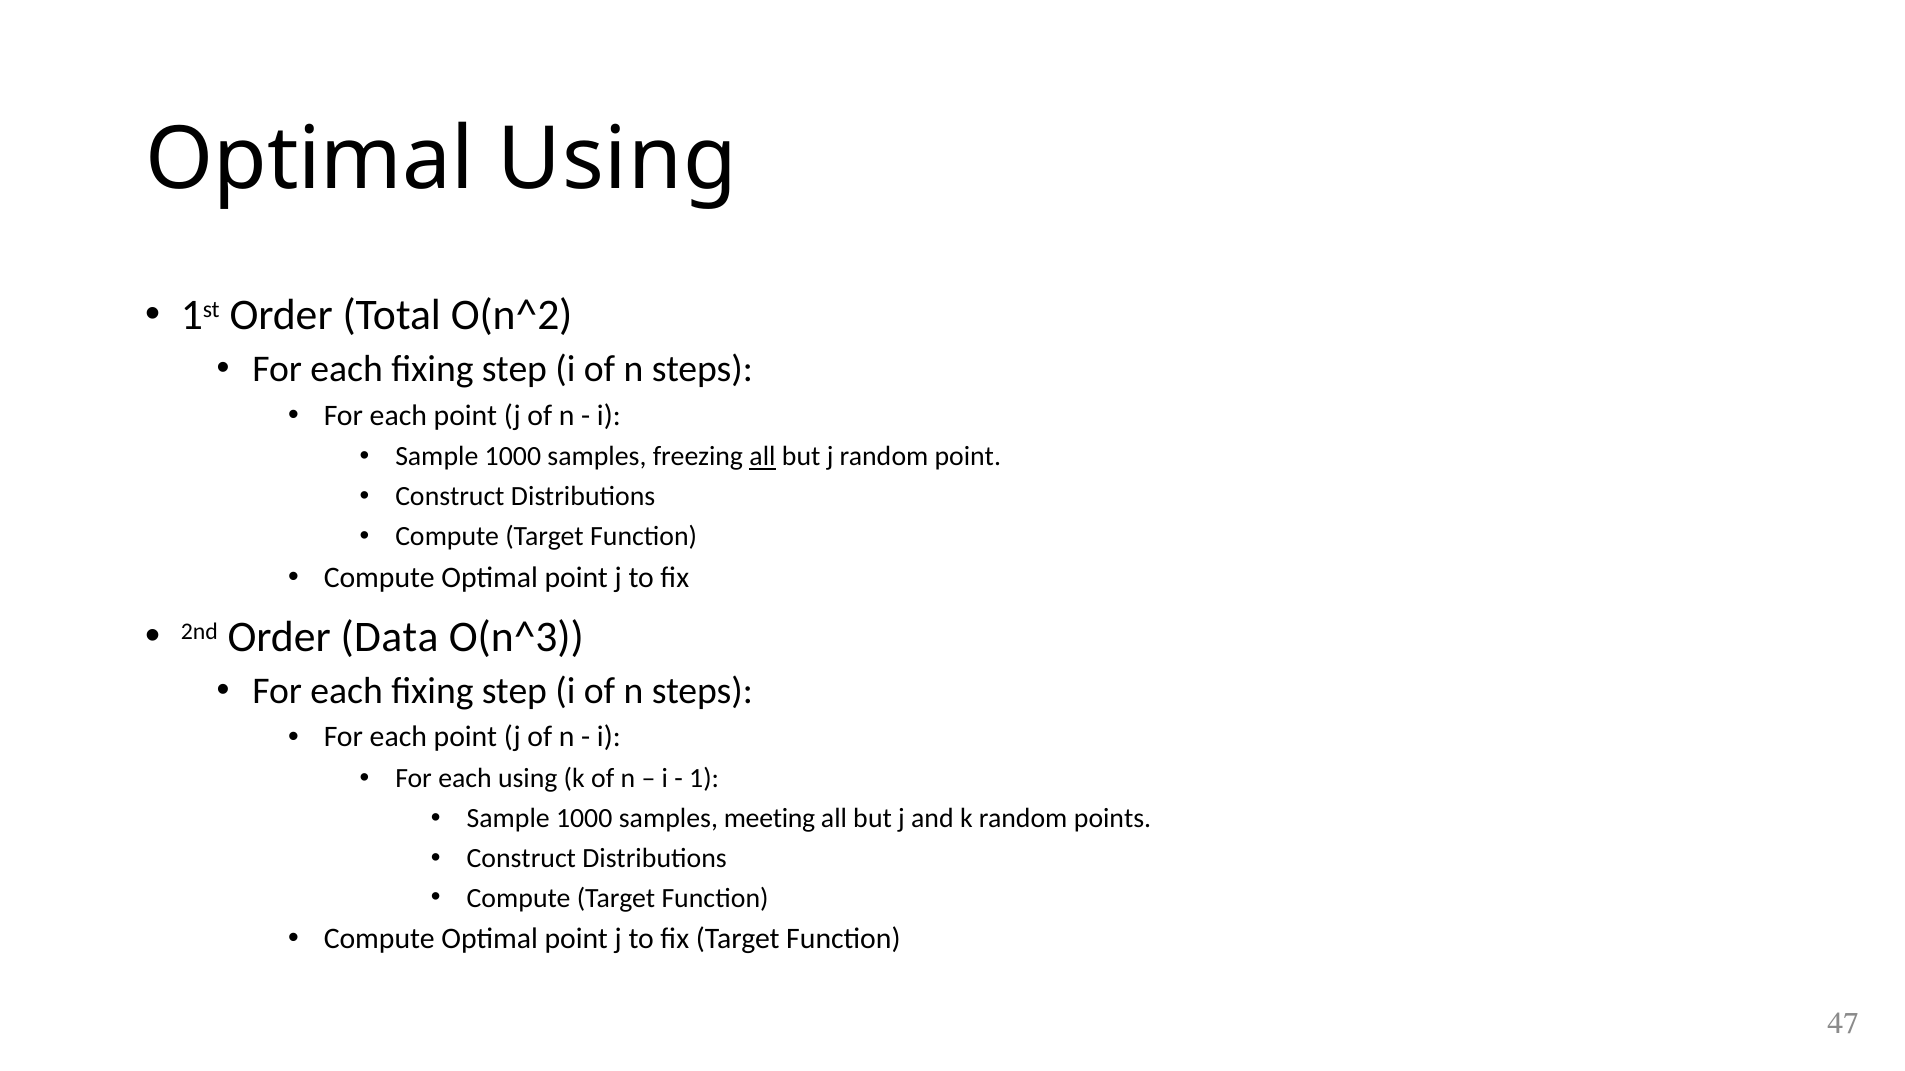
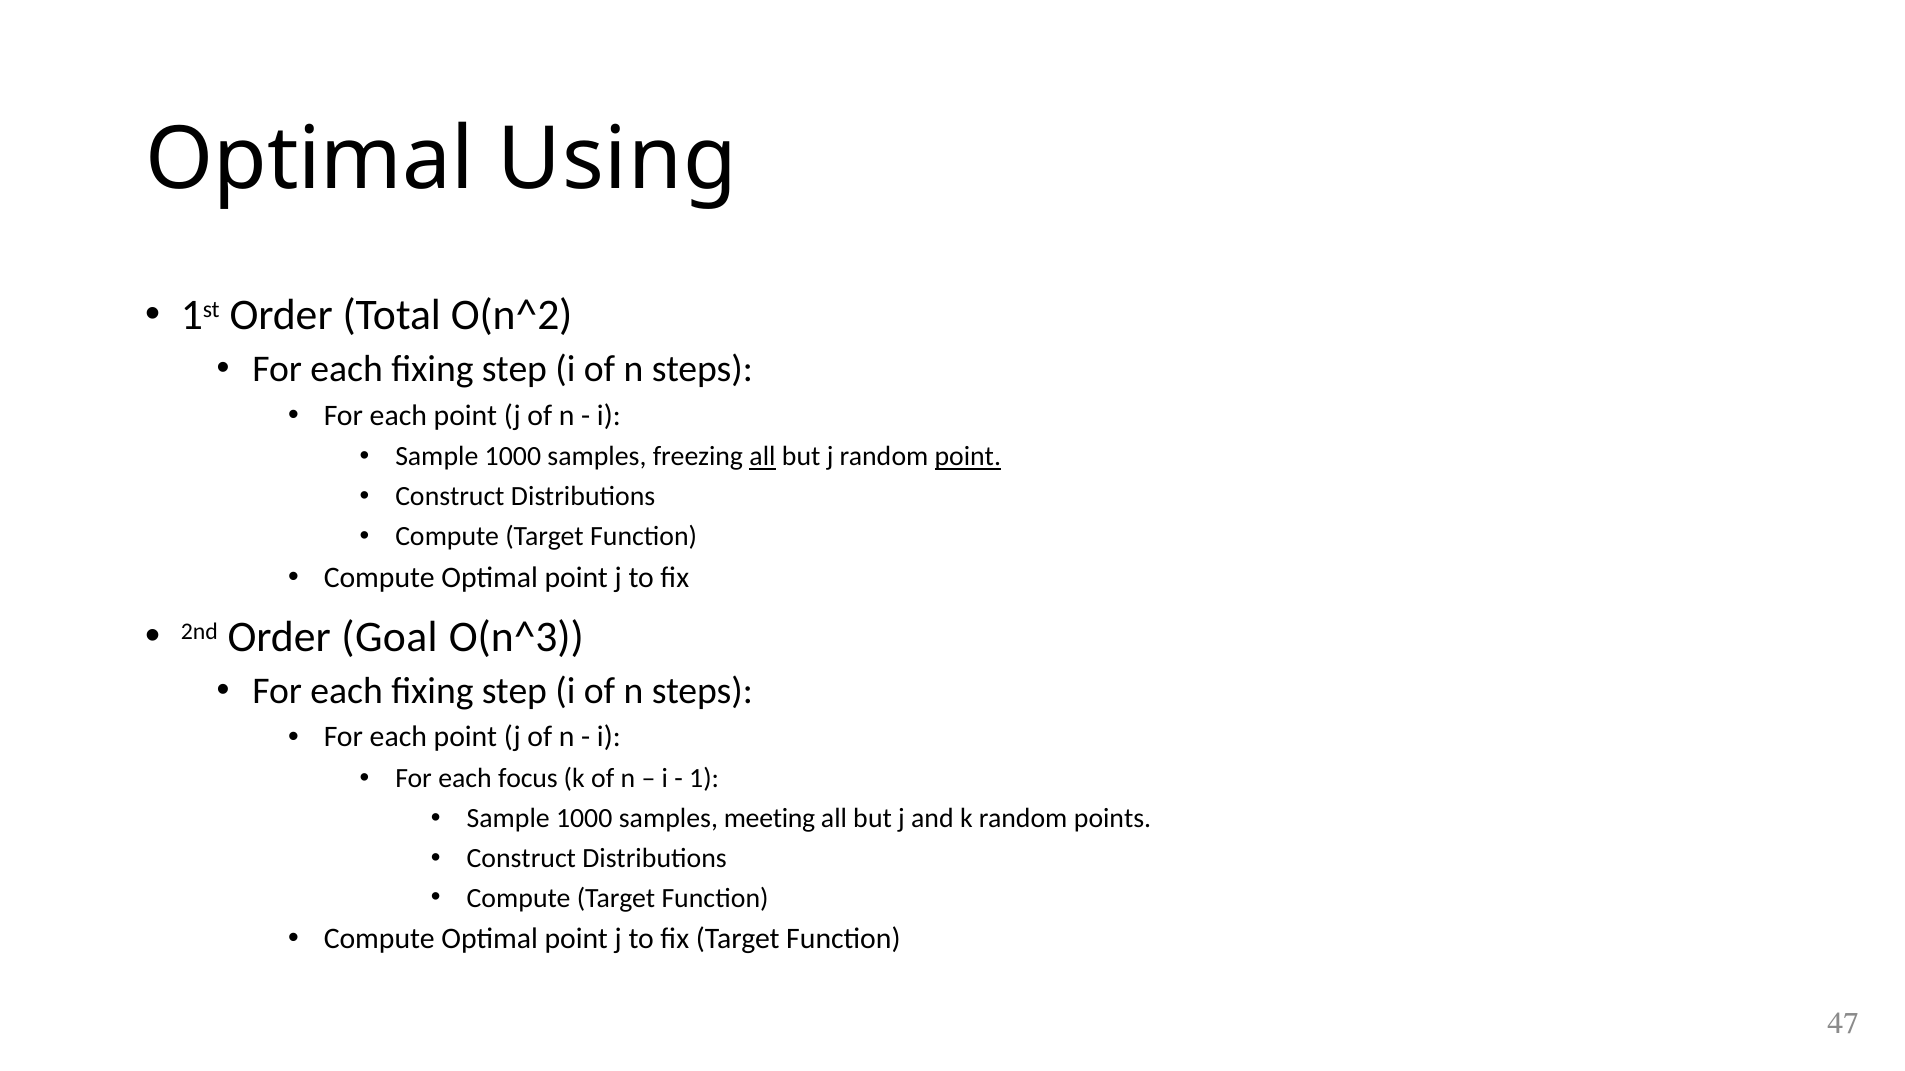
point underline: none -> present (968, 457)
Data: Data -> Goal (390, 637)
each using: using -> focus (528, 779)
